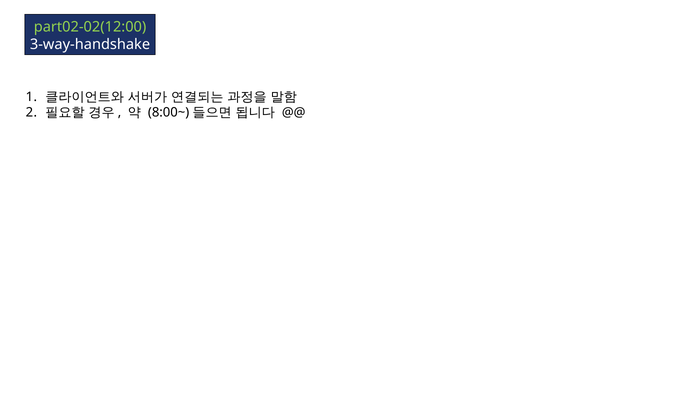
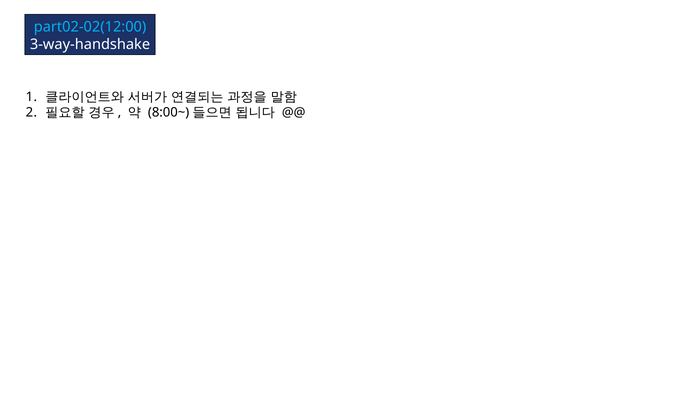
part02-02(12:00 colour: light green -> light blue (90, 27)
